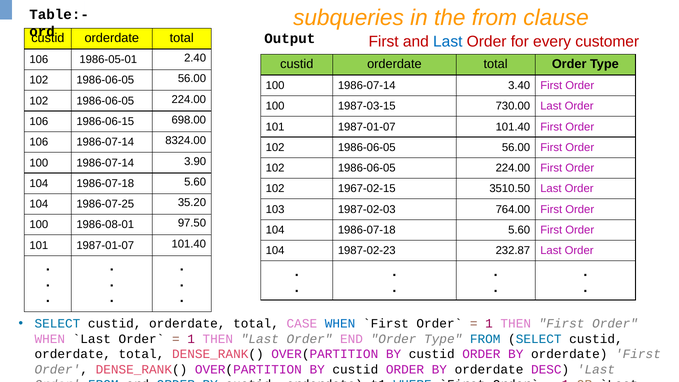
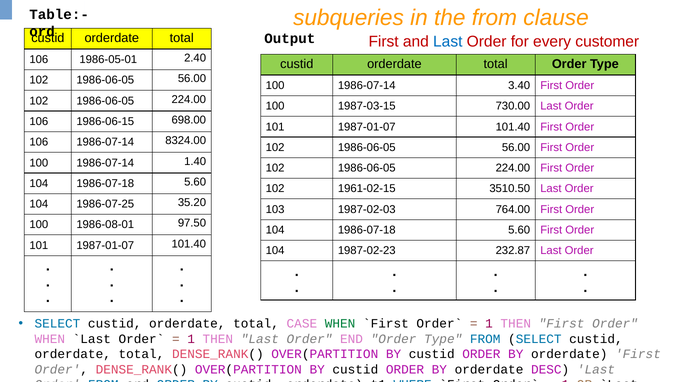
3.90: 3.90 -> 1.40 (195, 161)
1967-02-15: 1967-02-15 -> 1961-02-15 (367, 189)
WHEN colour: blue -> green (340, 324)
